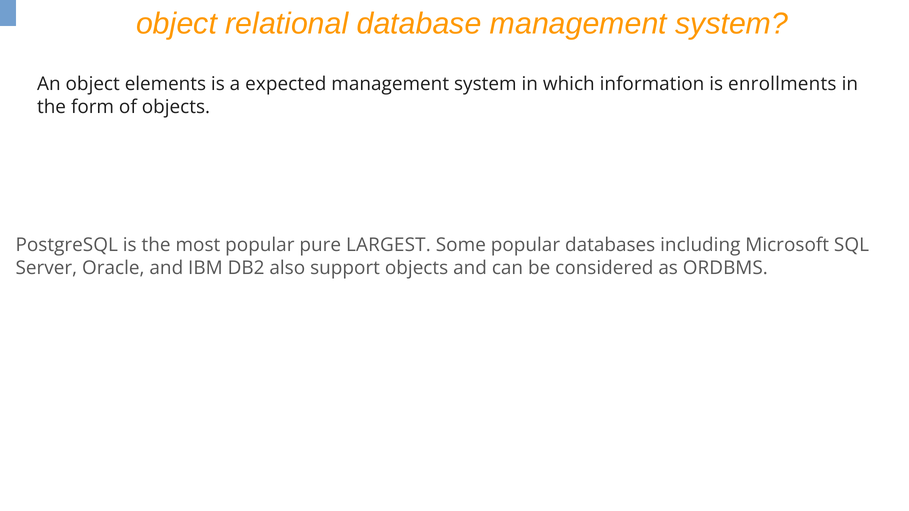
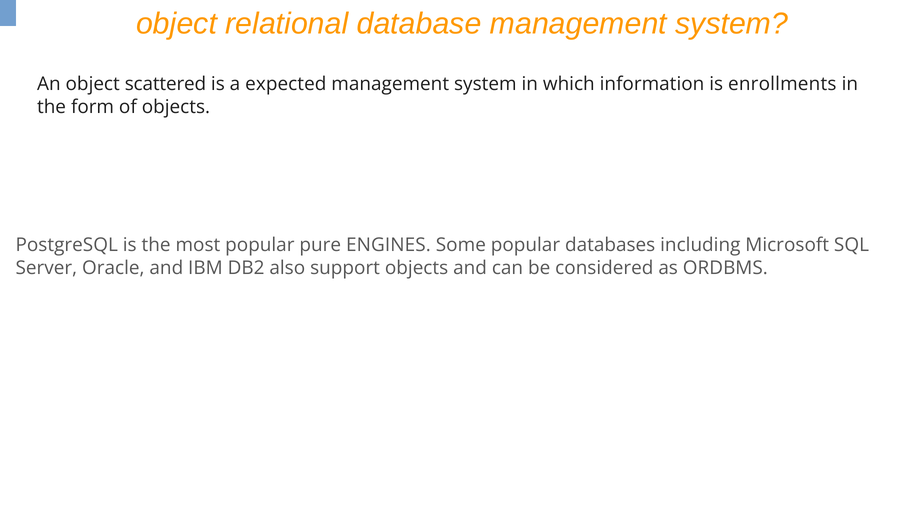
elements: elements -> scattered (165, 84)
LARGEST: LARGEST -> ENGINES (388, 245)
